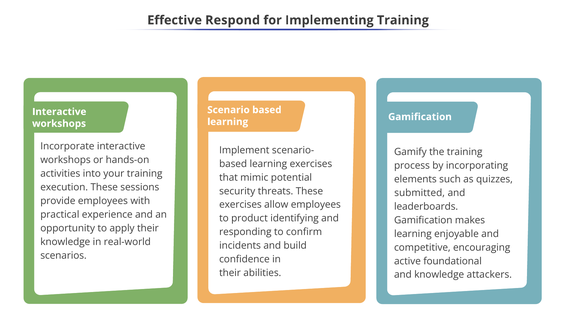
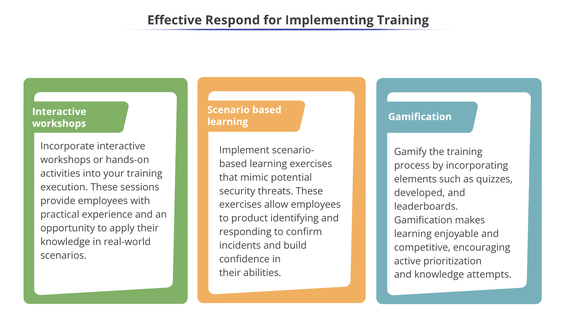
submitted: submitted -> developed (420, 193)
foundational: foundational -> prioritization (453, 261)
attackers: attackers -> attempts (489, 275)
